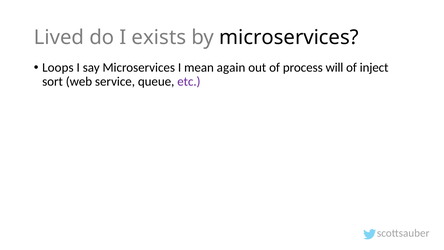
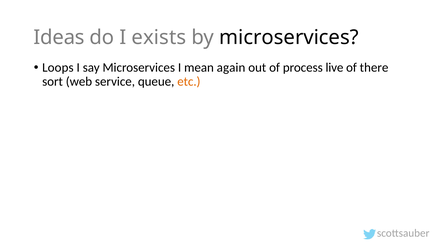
Lived: Lived -> Ideas (59, 37)
will: will -> live (334, 68)
inject: inject -> there (374, 68)
etc colour: purple -> orange (189, 82)
